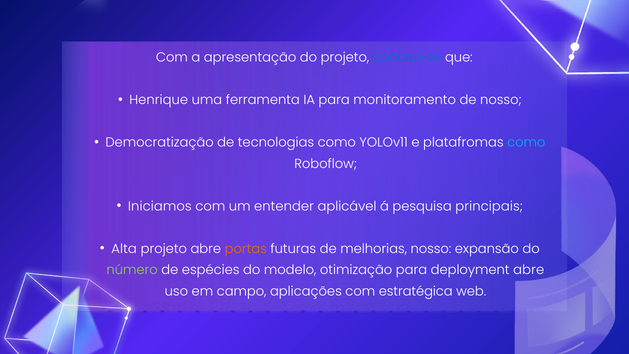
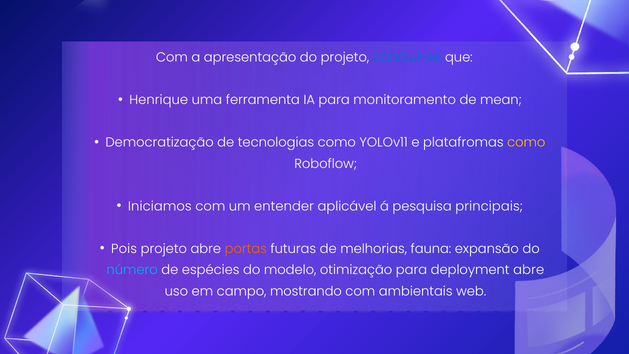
de nosso: nosso -> mean (501, 100)
como colour: light blue -> yellow (526, 142)
Alta: Alta -> Pois (124, 249)
melhorias nosso: nosso -> fauna (431, 249)
número colour: light green -> light blue (132, 270)
aplicações: aplicações -> mostrando (306, 291)
estratégica: estratégica -> ambientais (416, 291)
